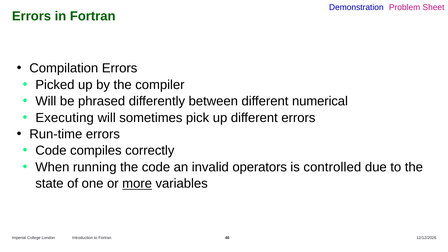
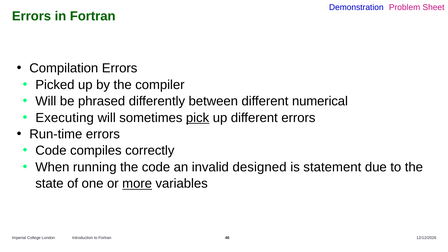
pick underline: none -> present (198, 118)
operators: operators -> designed (260, 167)
controlled: controlled -> statement (332, 167)
